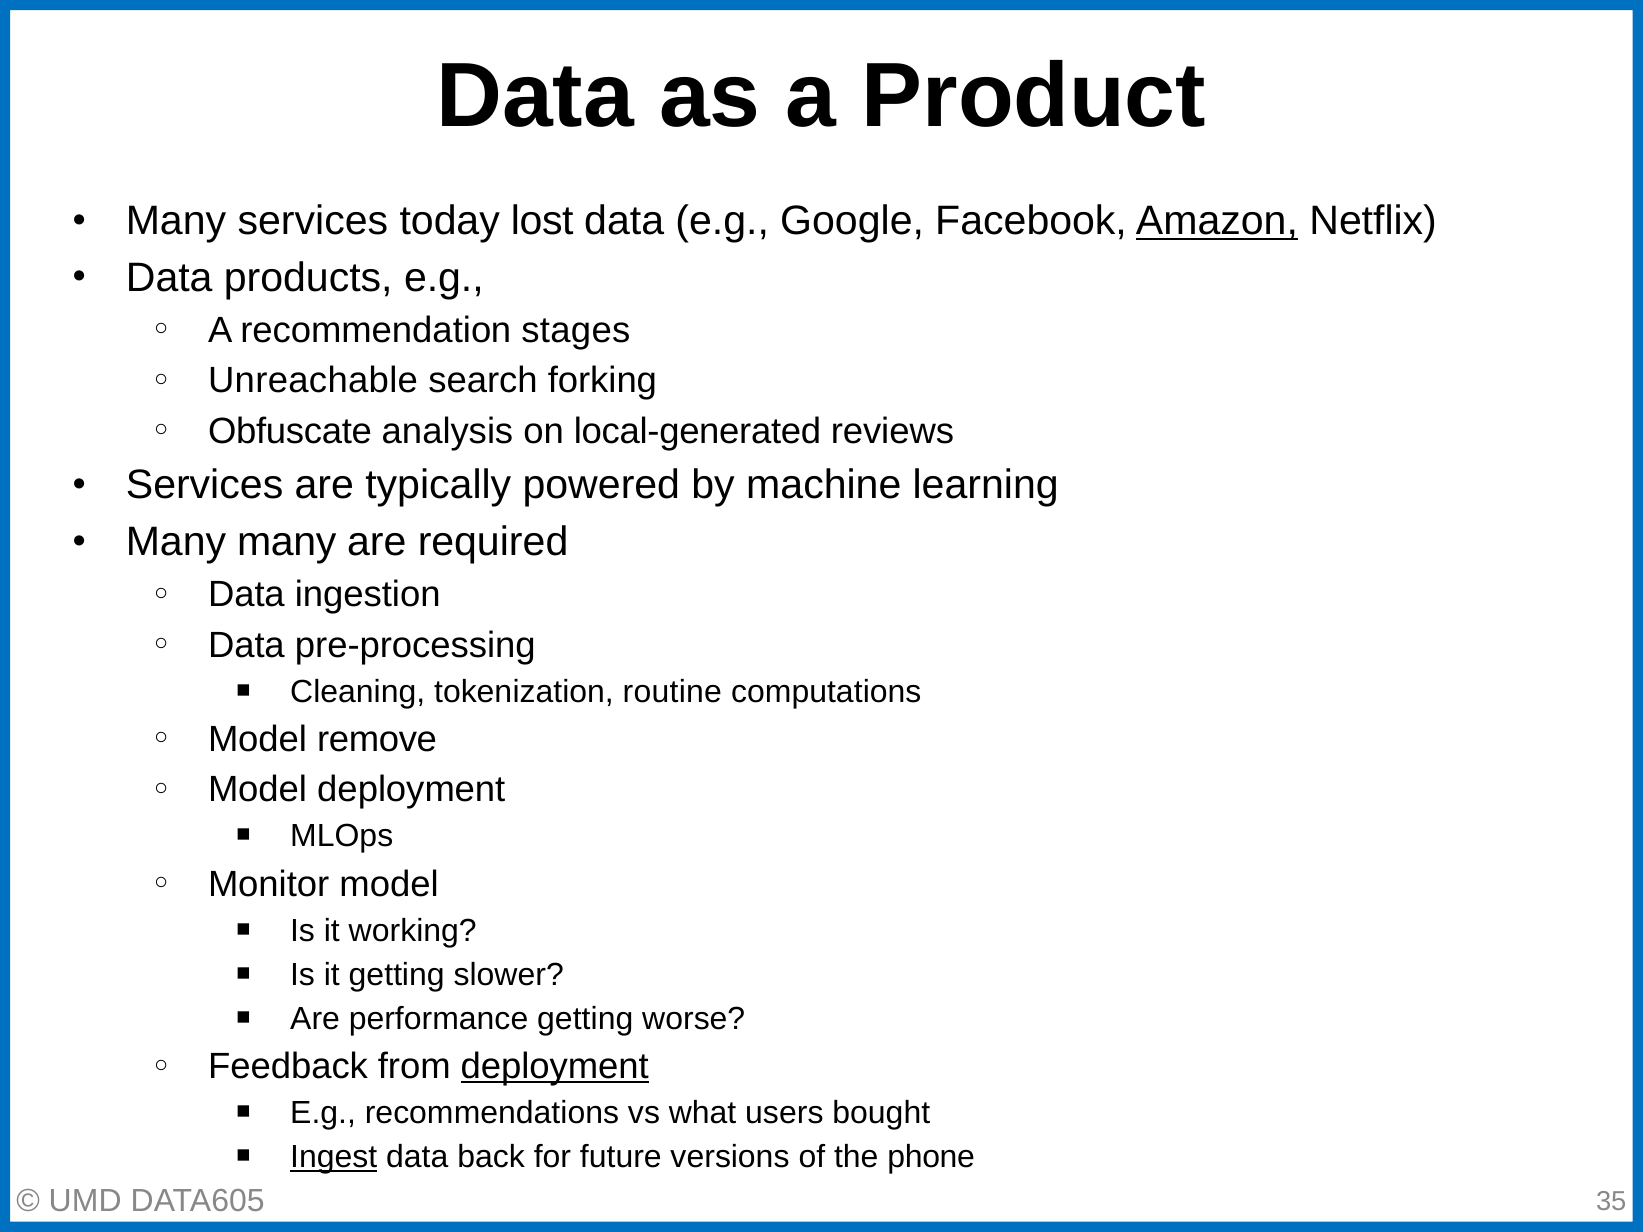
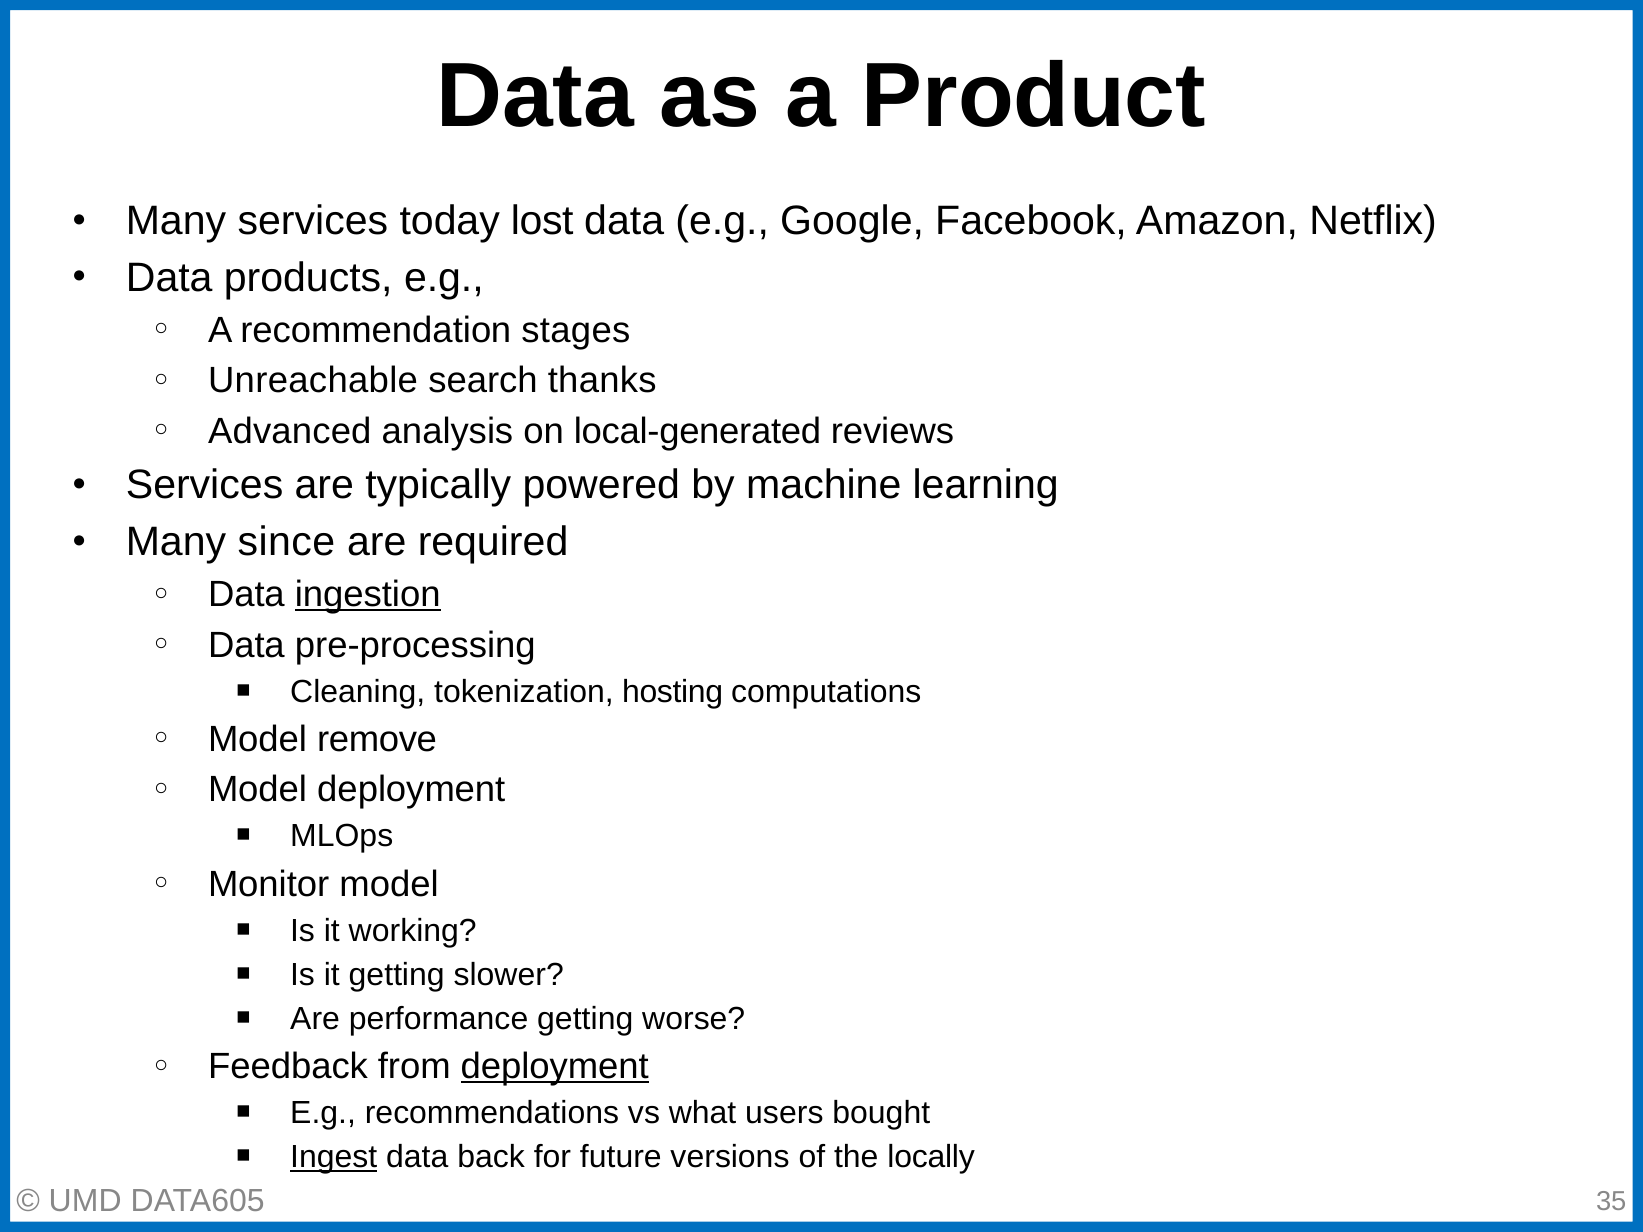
Amazon underline: present -> none (1217, 221)
forking: forking -> thanks (602, 381)
Obfuscate: Obfuscate -> Advanced (290, 431)
Many many: many -> since (286, 542)
ingestion underline: none -> present (368, 595)
routine: routine -> hosting (673, 692)
phone: phone -> locally (931, 1157)
